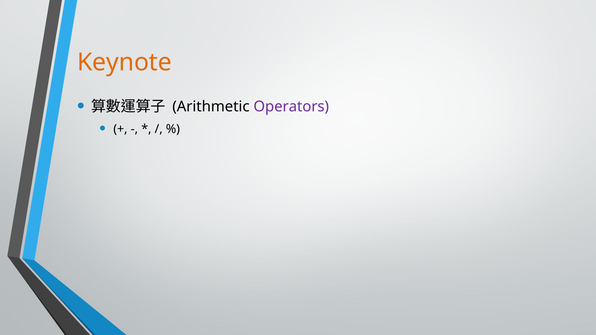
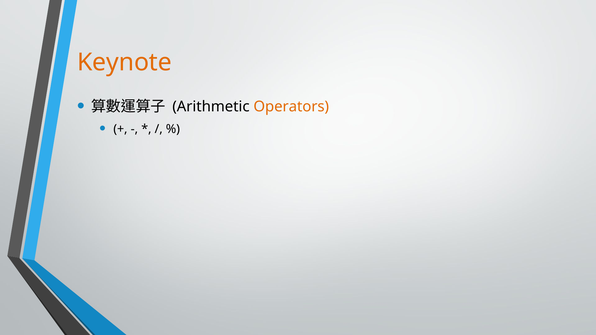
Operators colour: purple -> orange (291, 107)
